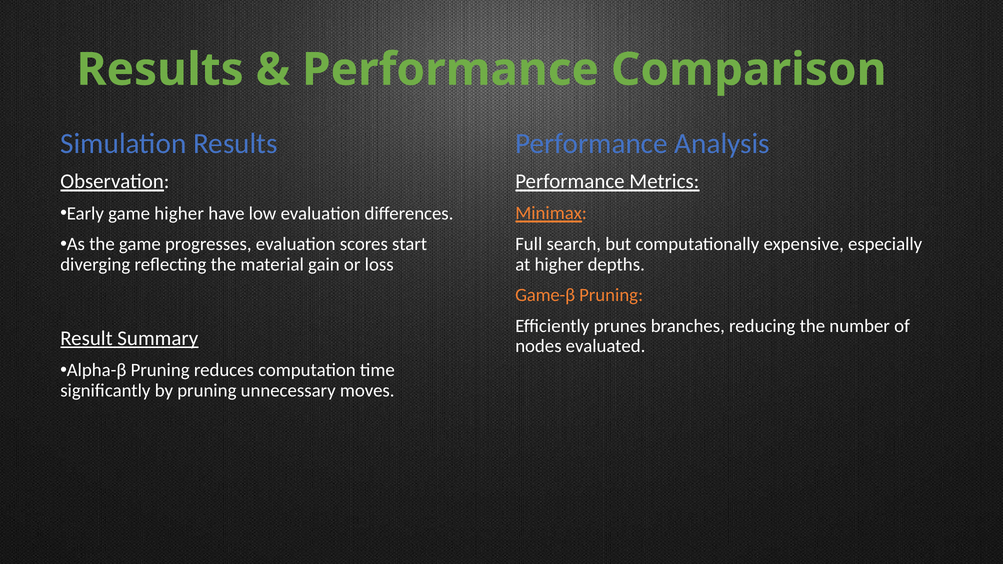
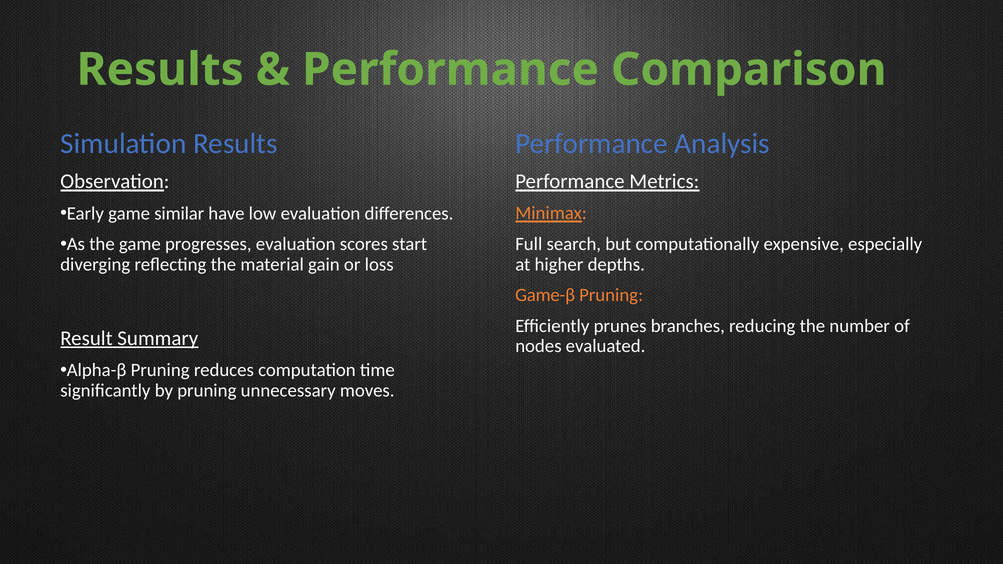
game higher: higher -> similar (179, 213)
